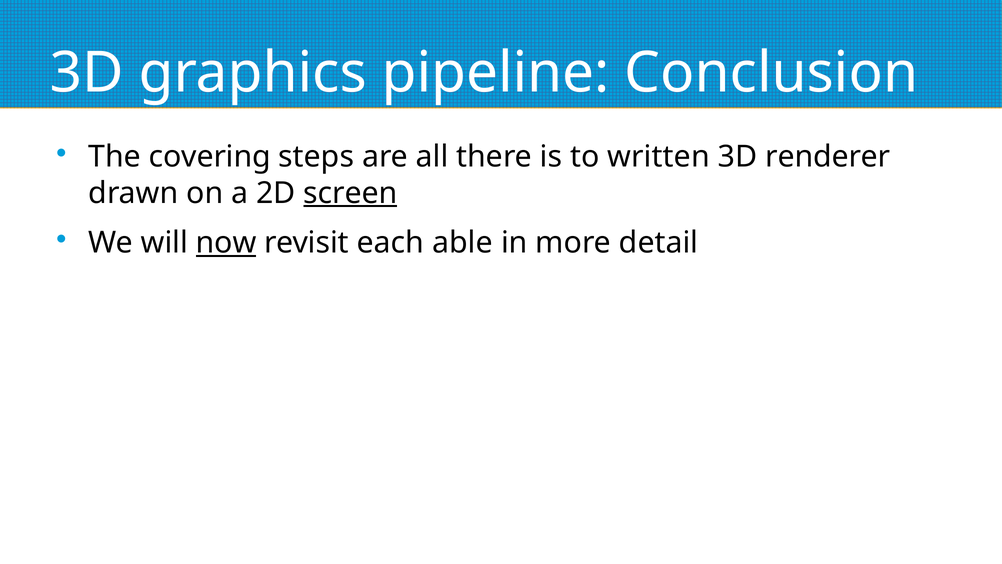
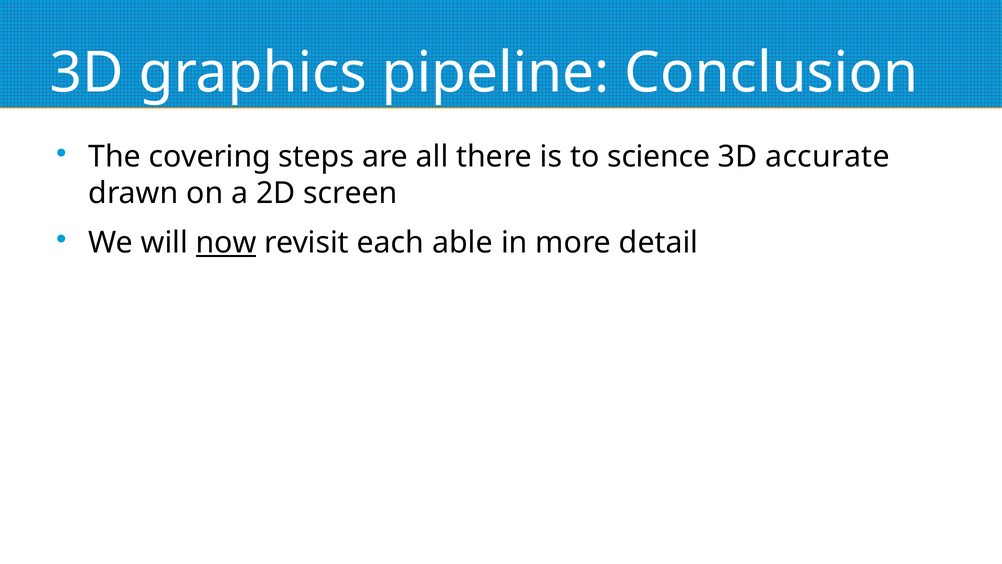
written: written -> science (659, 157)
renderer: renderer -> accurate (828, 157)
screen underline: present -> none (350, 193)
